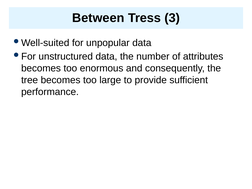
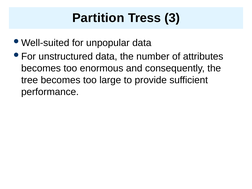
Between: Between -> Partition (98, 18)
